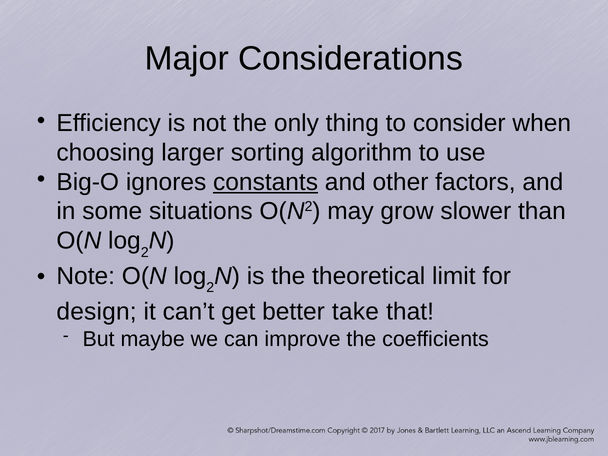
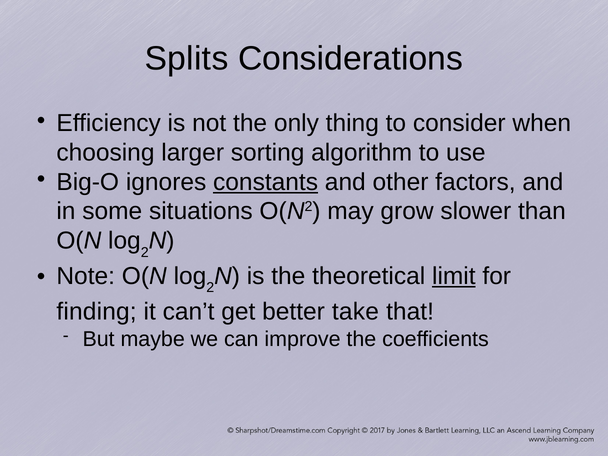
Major: Major -> Splits (187, 59)
limit underline: none -> present (454, 276)
design: design -> finding (97, 312)
